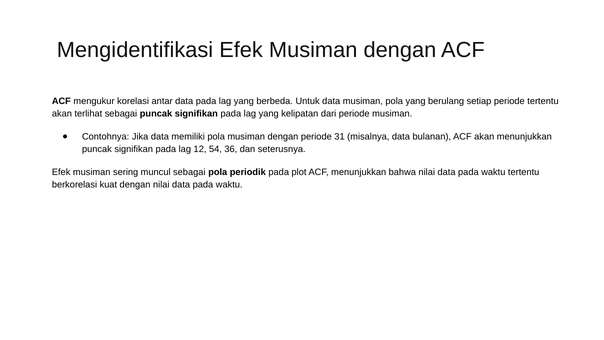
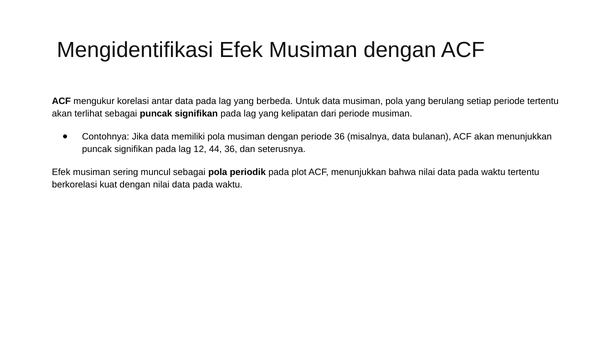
periode 31: 31 -> 36 (340, 137)
54: 54 -> 44 (215, 149)
